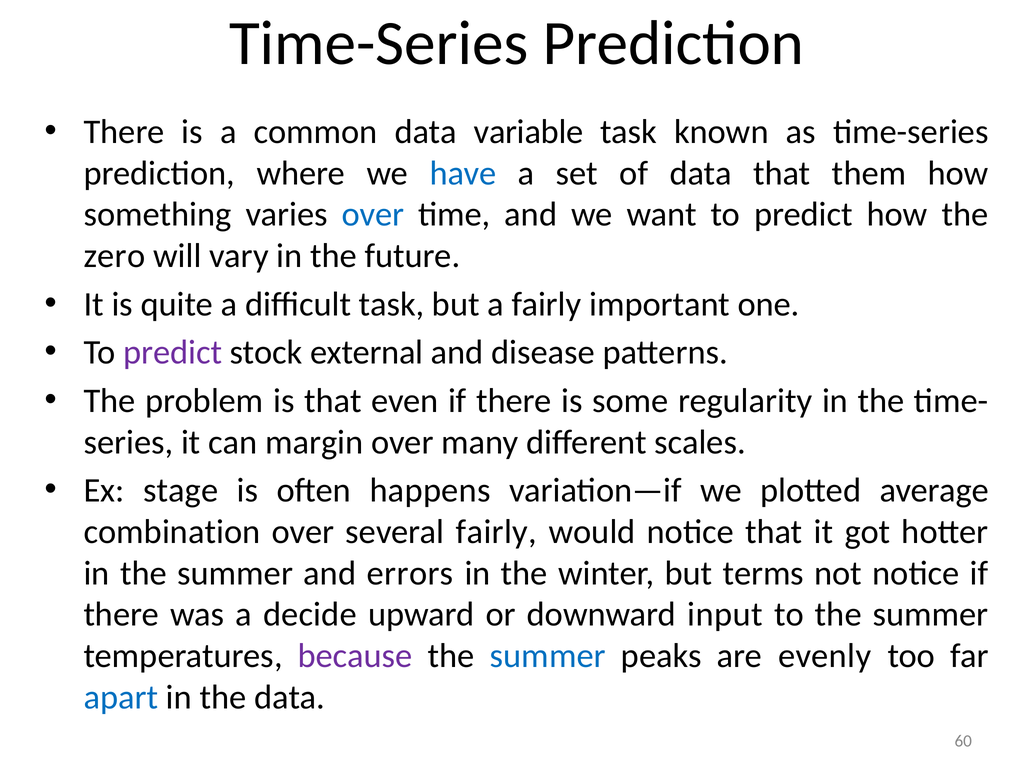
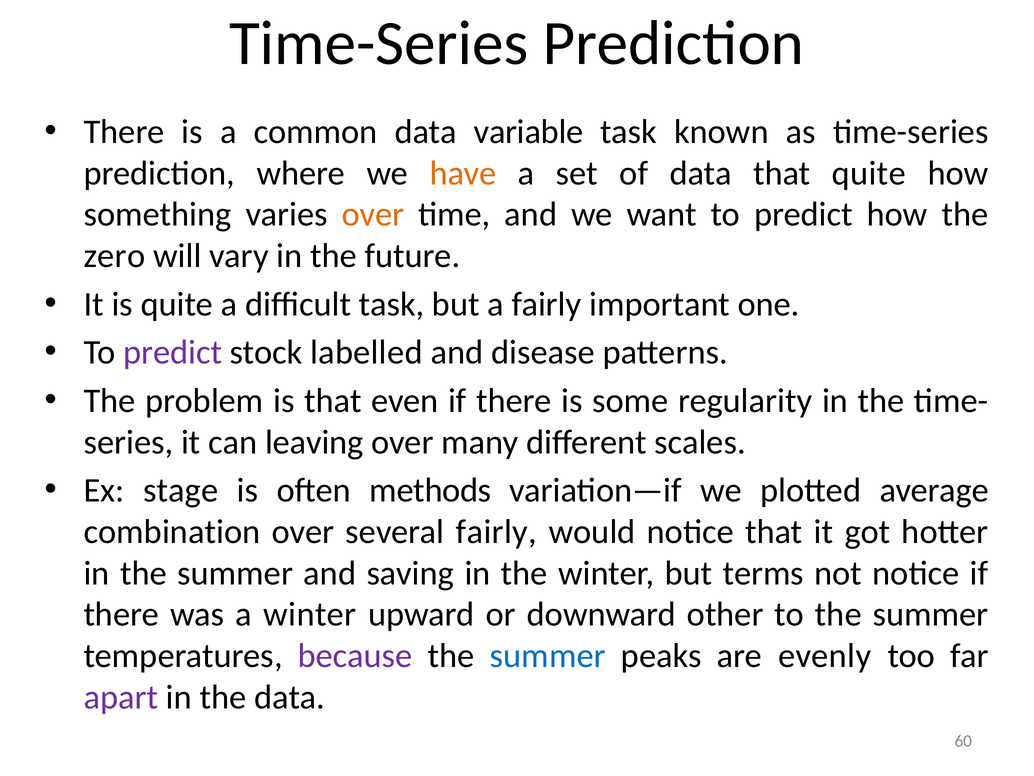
have colour: blue -> orange (463, 173)
that them: them -> quite (869, 173)
over colour: blue -> orange (373, 214)
external: external -> labelled (366, 352)
margin: margin -> leaving (314, 442)
happens: happens -> methods (430, 490)
errors: errors -> saving (410, 573)
a decide: decide -> winter (310, 614)
input: input -> other (725, 614)
apart colour: blue -> purple (121, 697)
